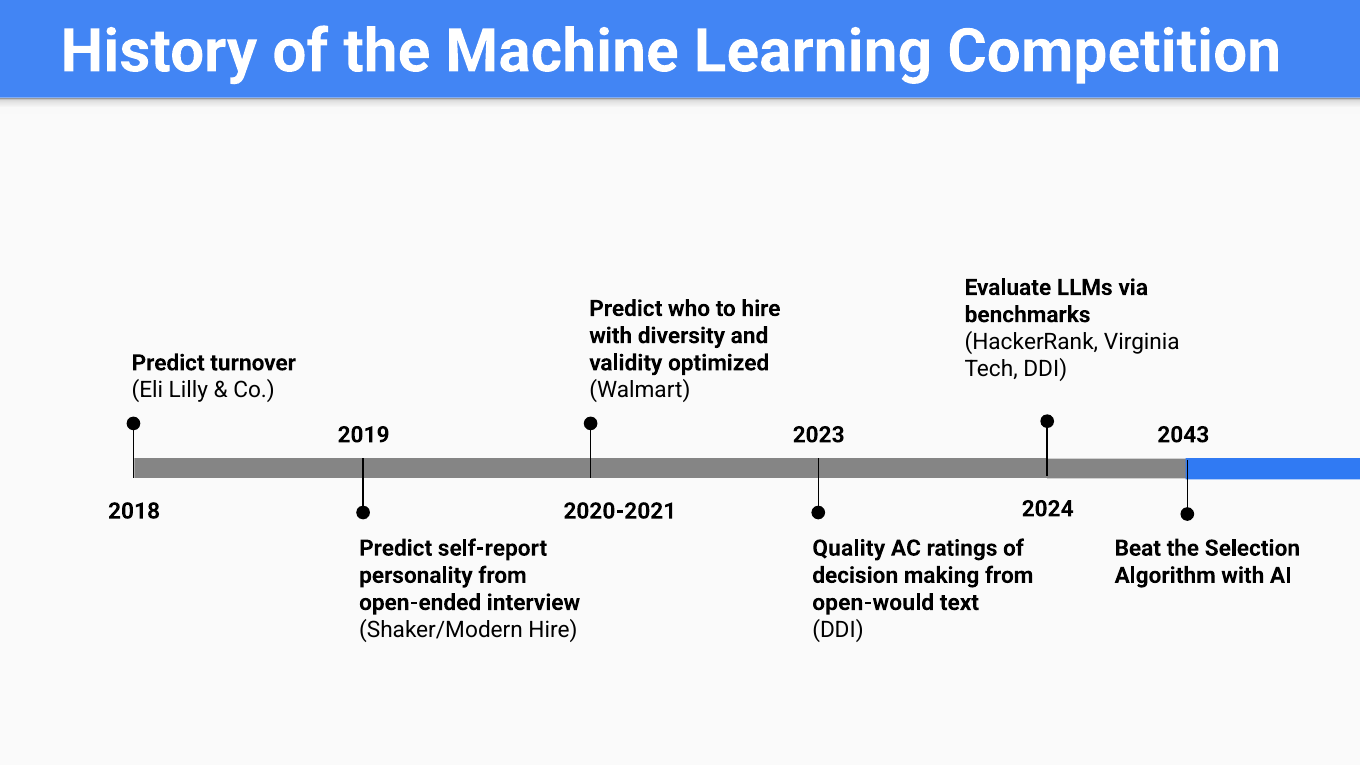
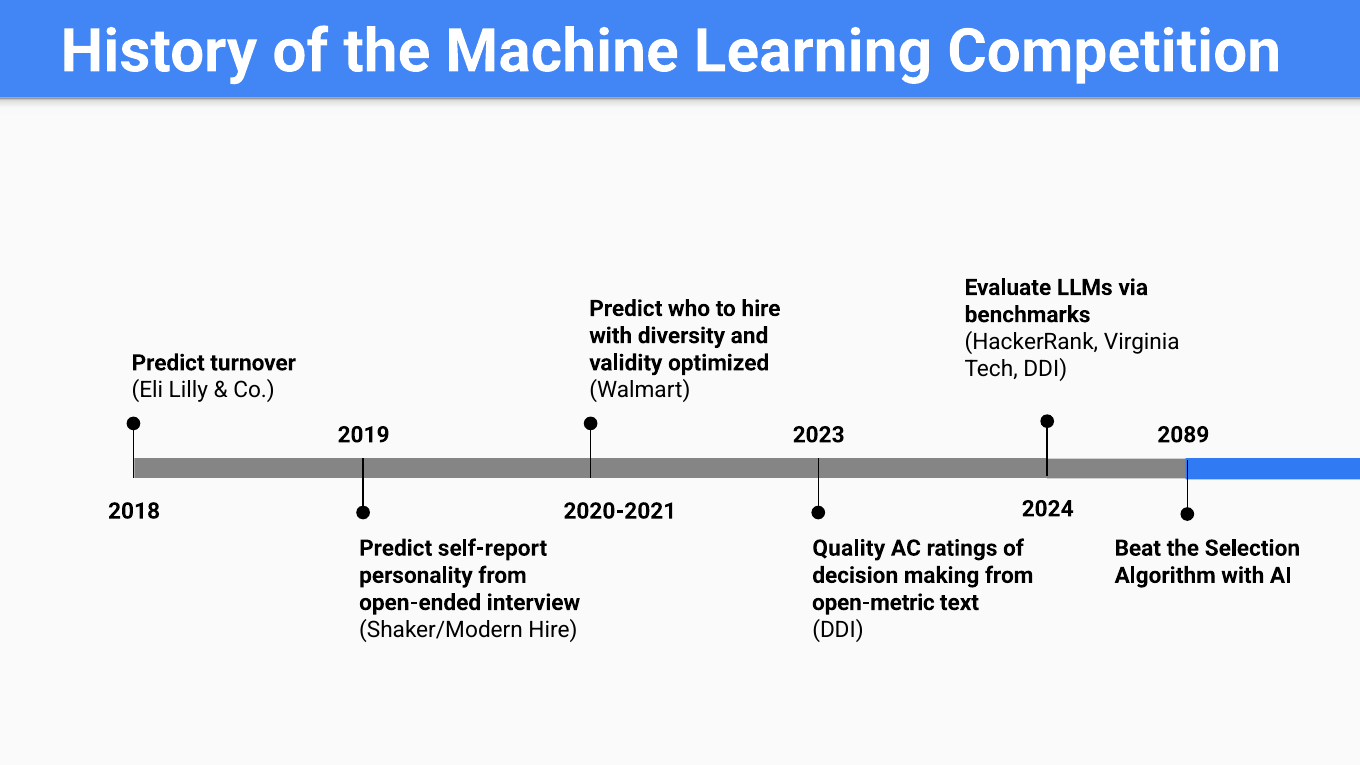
2043: 2043 -> 2089 (1183, 435)
open-would: open-would -> open-metric (873, 603)
